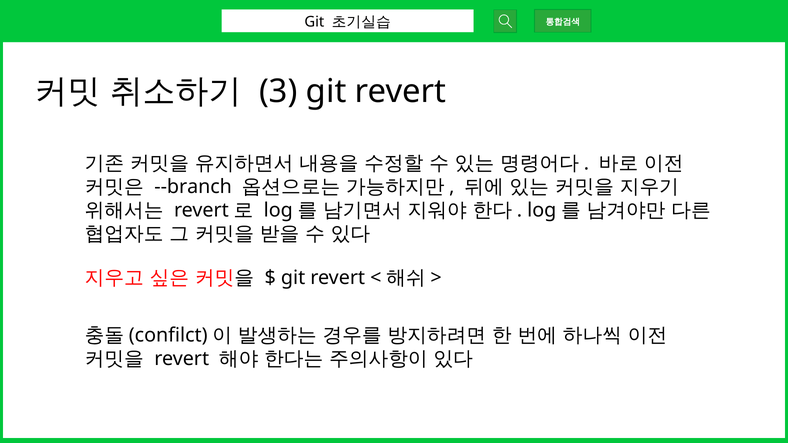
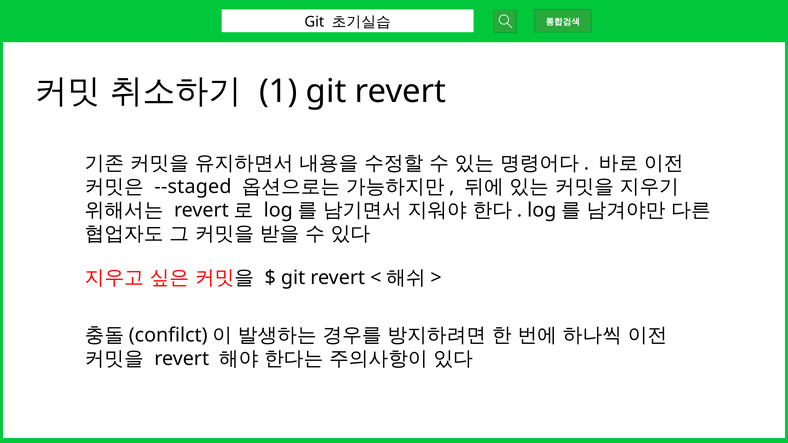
3: 3 -> 1 (278, 91)
--branch: --branch -> --staged (193, 187)
